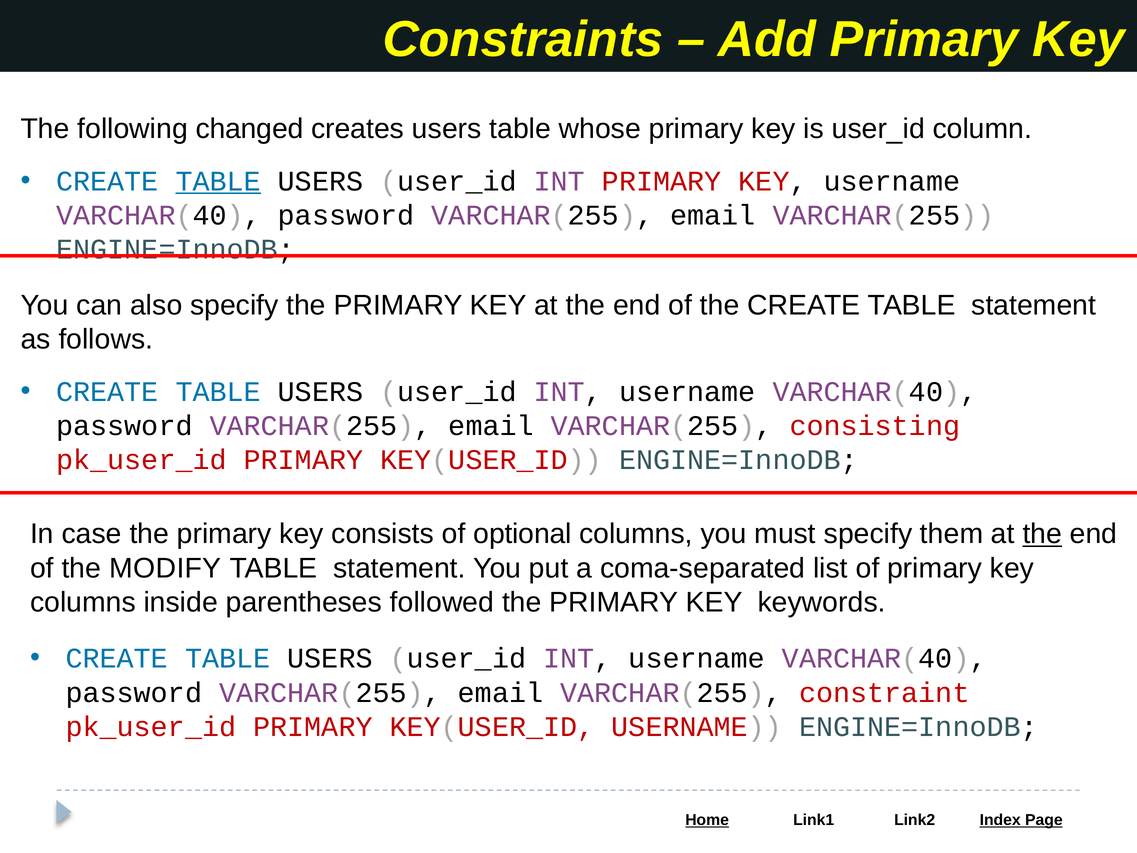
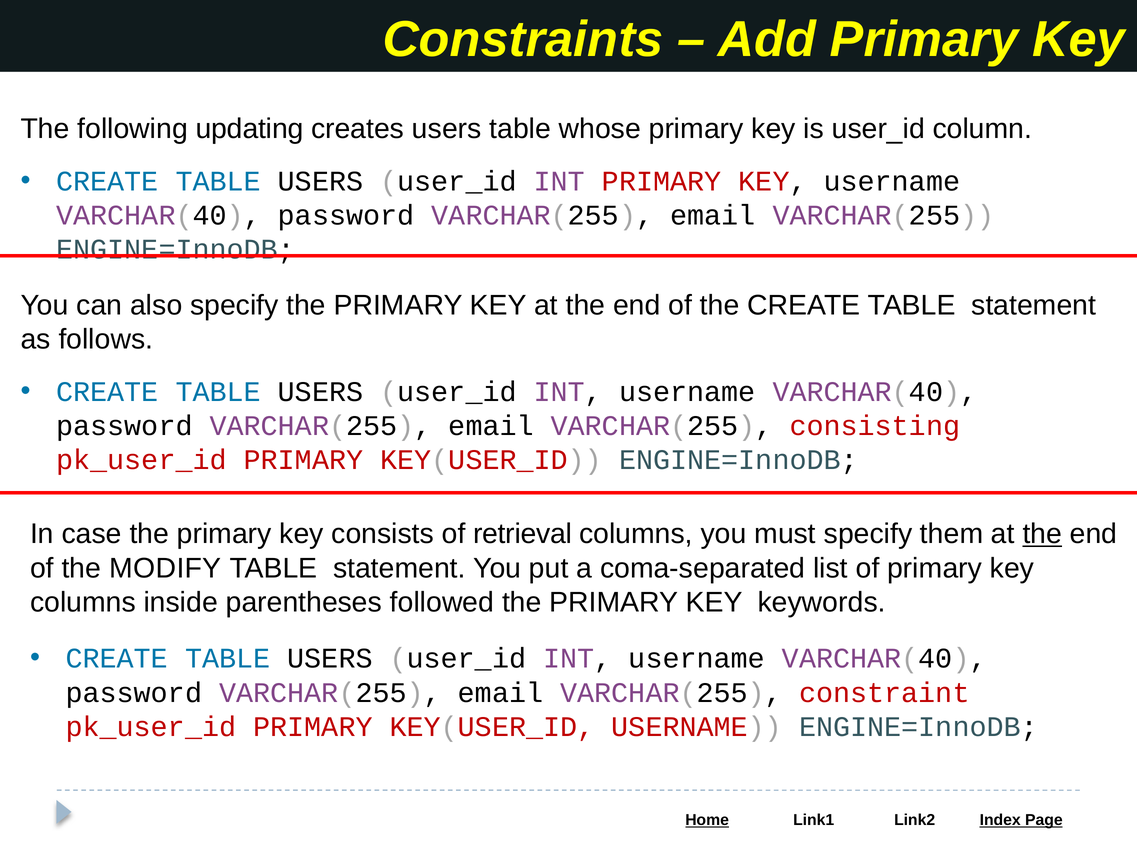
changed: changed -> updating (250, 129)
TABLE underline: present -> none (218, 181)
optional: optional -> retrieval (523, 534)
